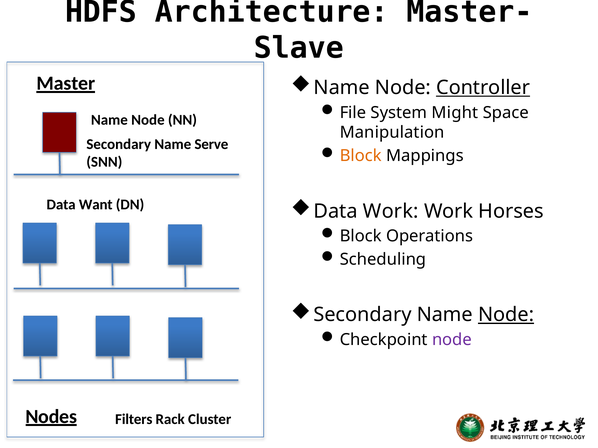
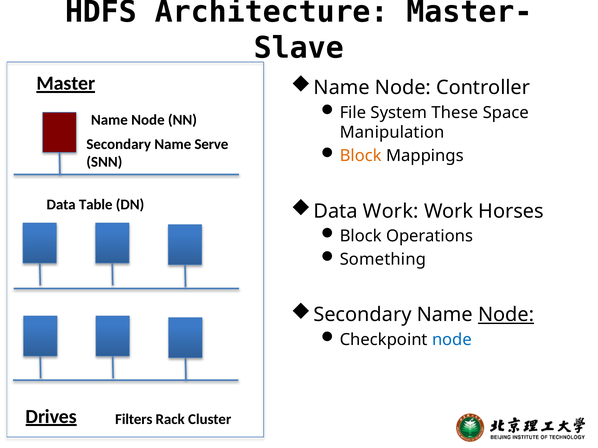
Controller underline: present -> none (483, 88)
Might: Might -> These (455, 113)
Want: Want -> Table (96, 205)
Scheduling: Scheduling -> Something (383, 260)
node colour: purple -> blue (452, 340)
Nodes: Nodes -> Drives (51, 417)
